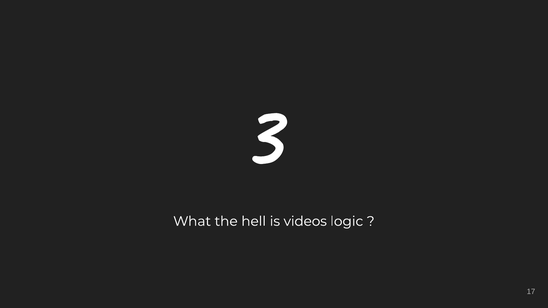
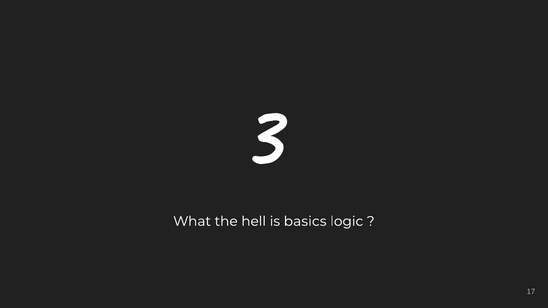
videos: videos -> basics (305, 221)
